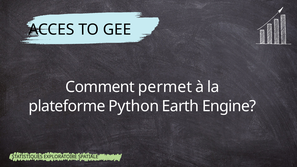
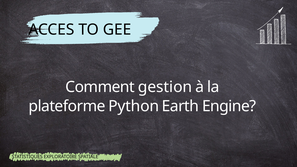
permet: permet -> gestion (165, 87)
